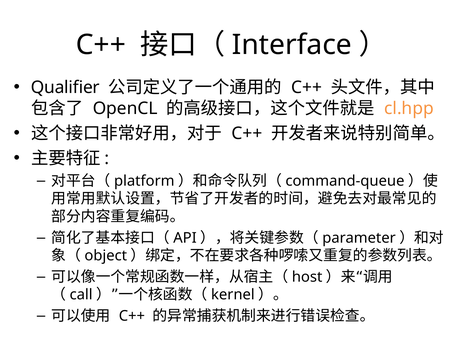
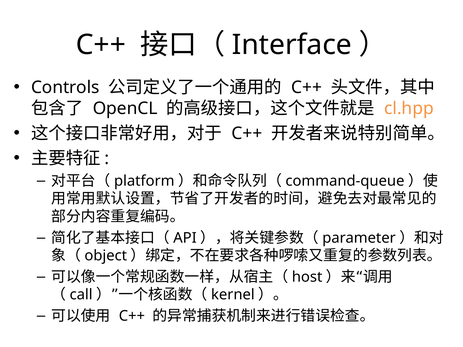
Qualifier: Qualifier -> Controls (65, 88)
